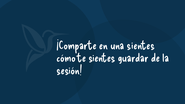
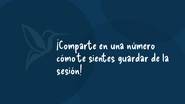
una sientes: sientes -> número (141, 46)
